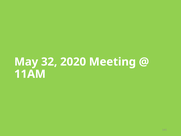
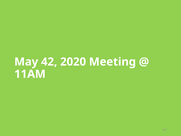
32: 32 -> 42 (49, 62)
